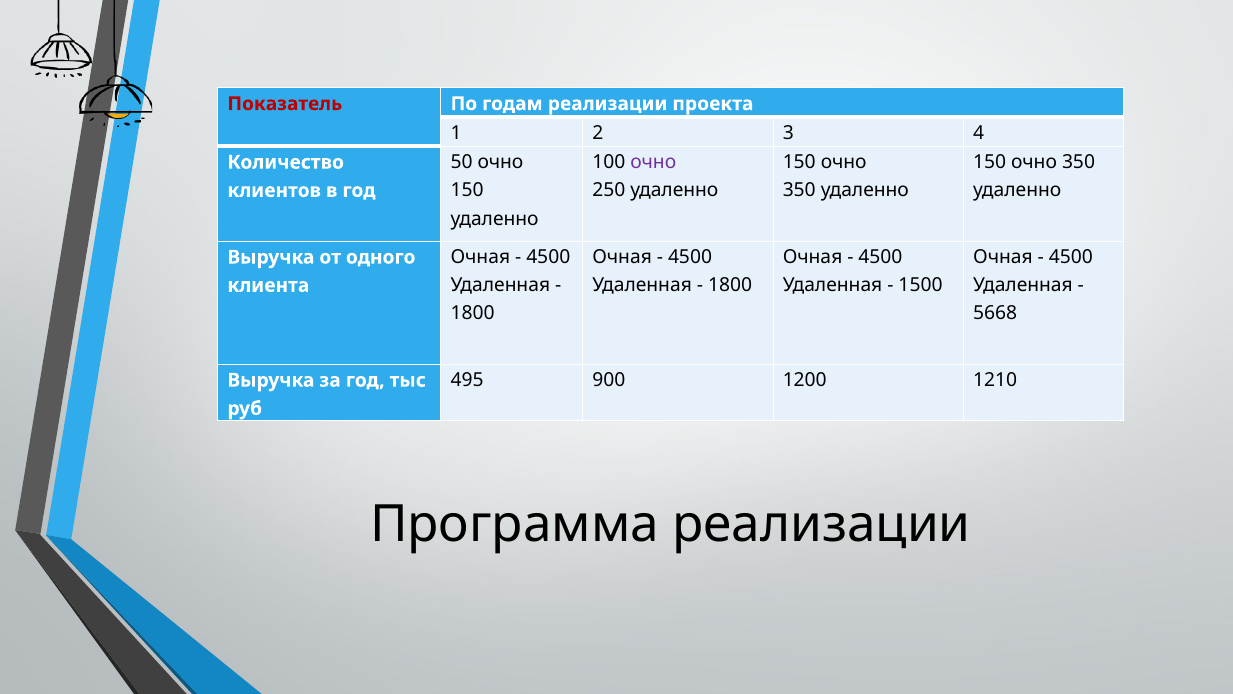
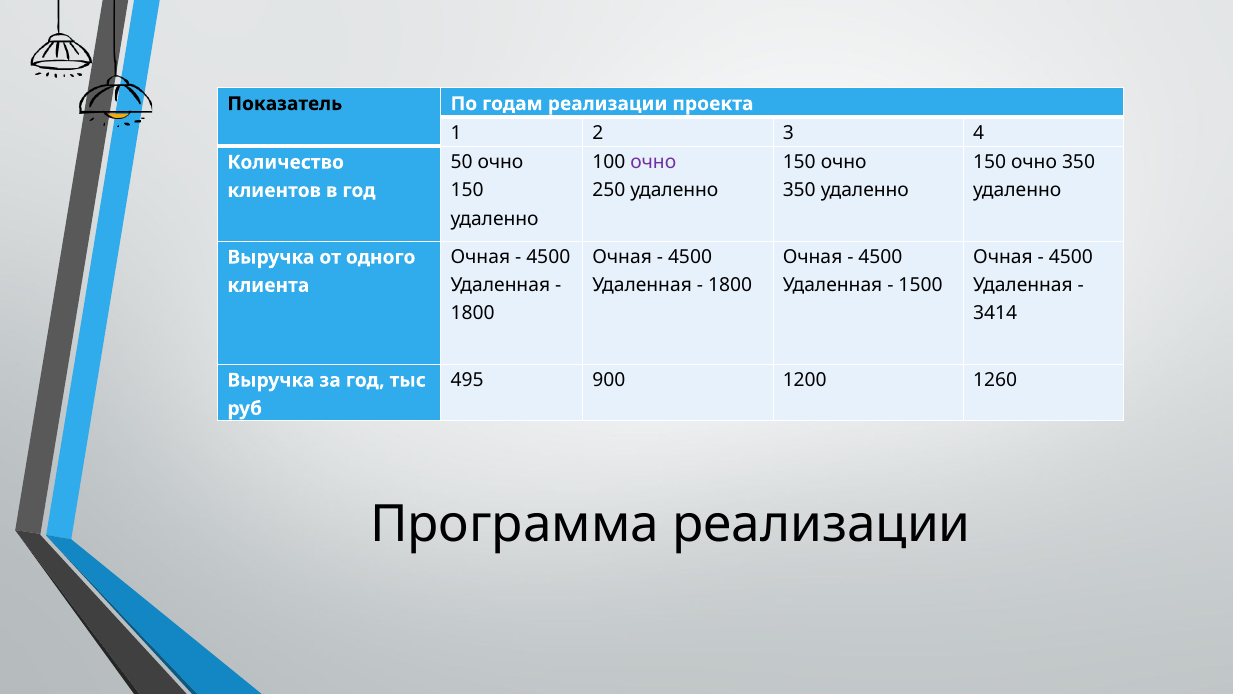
Показатель colour: red -> black (285, 104)
5668: 5668 -> 3414 (995, 313)
1210: 1210 -> 1260 (995, 380)
